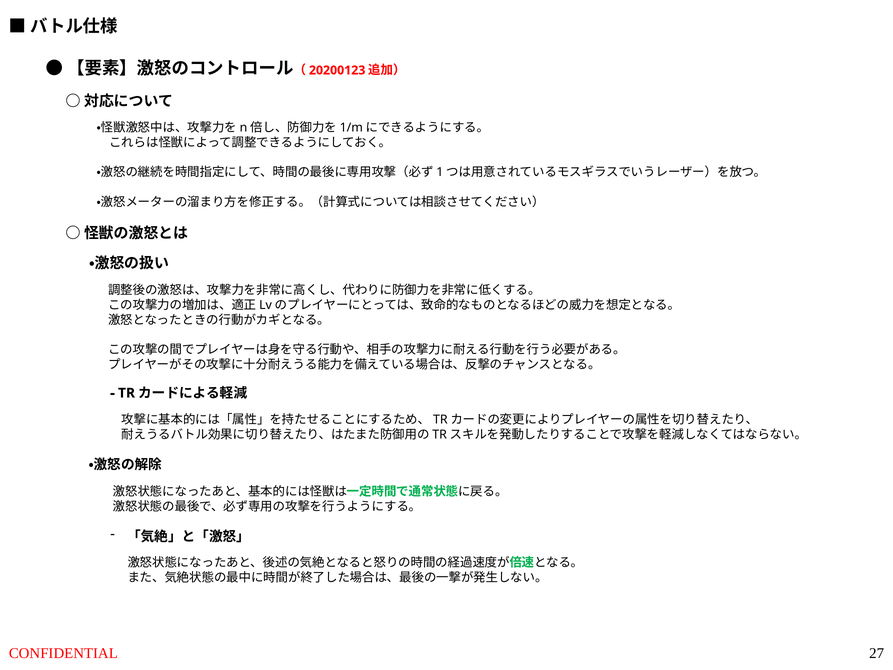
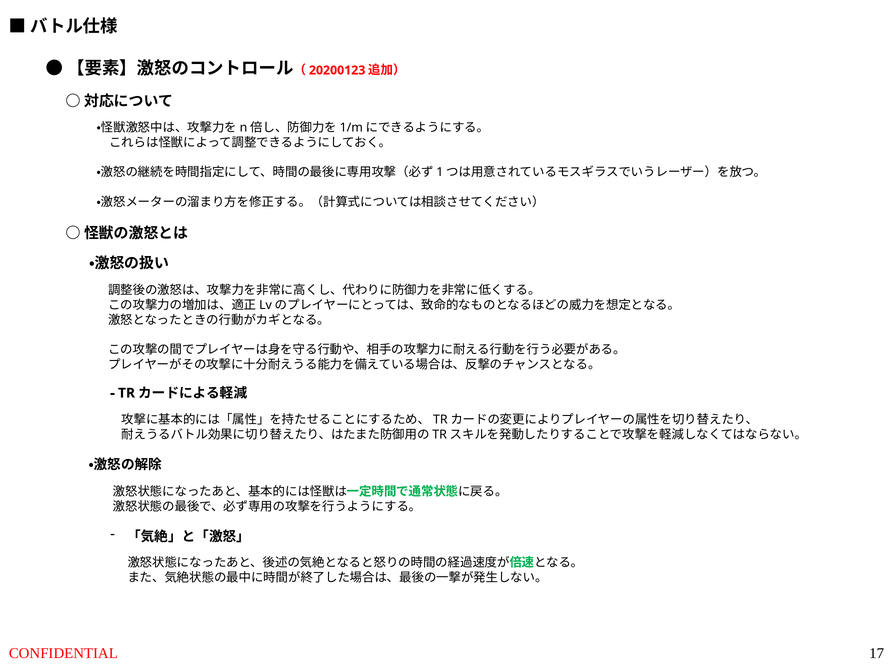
27: 27 -> 17 (877, 653)
